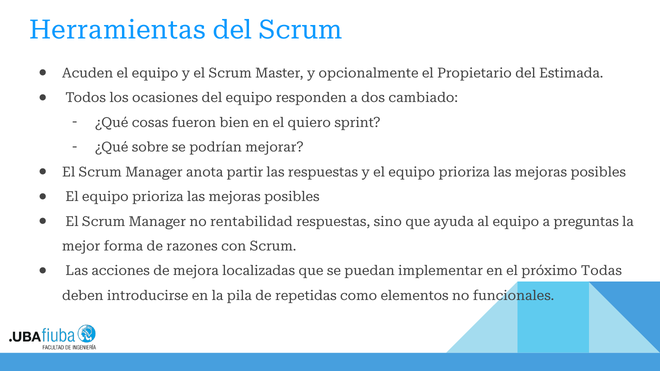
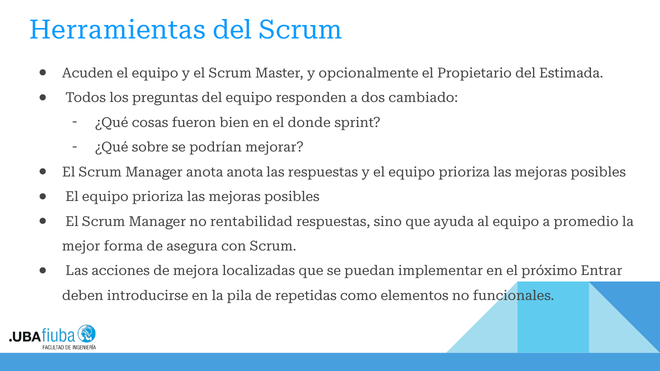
ocasiones: ocasiones -> preguntas (165, 98)
quiero: quiero -> donde (309, 123)
anota partir: partir -> anota (245, 172)
preguntas: preguntas -> promedio (586, 222)
razones: razones -> asegura (192, 246)
Todas: Todas -> Entrar (602, 271)
